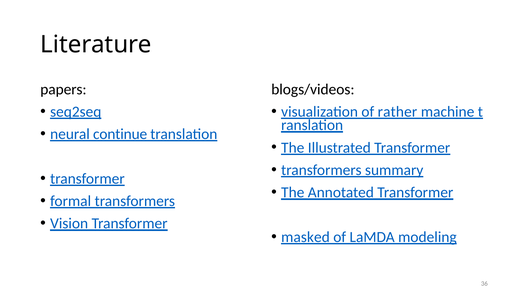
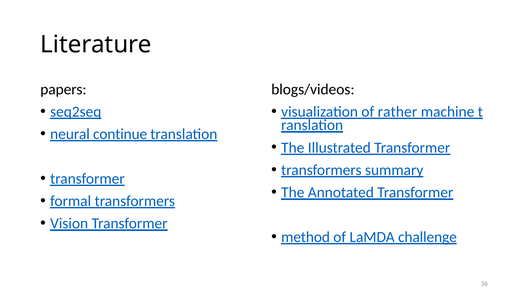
masked: masked -> method (306, 237)
modeling: modeling -> challenge (427, 237)
